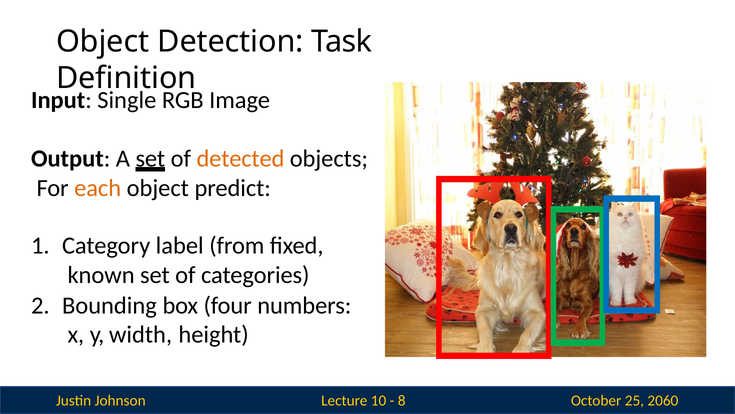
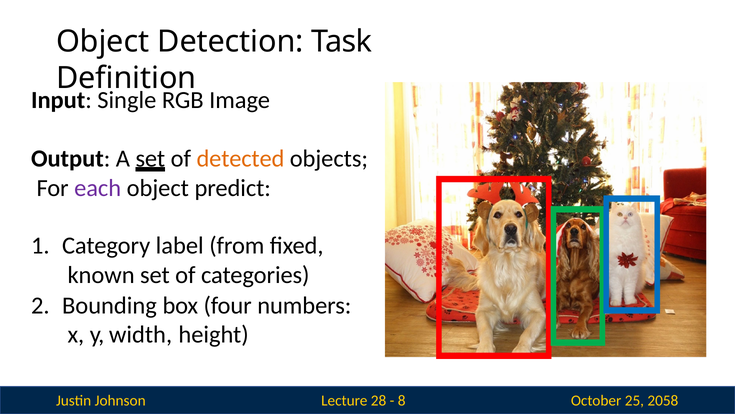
each colour: orange -> purple (98, 188)
10: 10 -> 28 (379, 400)
2060: 2060 -> 2058 (663, 400)
